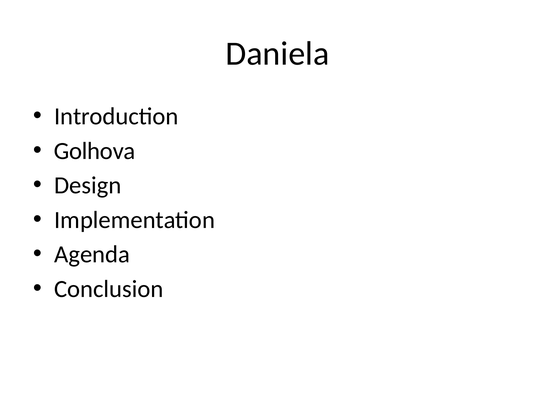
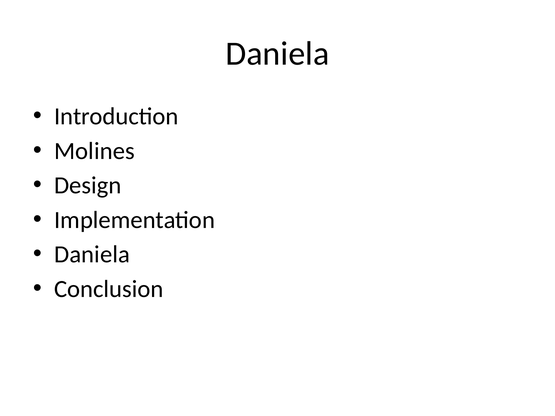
Golhova: Golhova -> Molines (94, 151)
Agenda: Agenda -> Daniela (92, 255)
